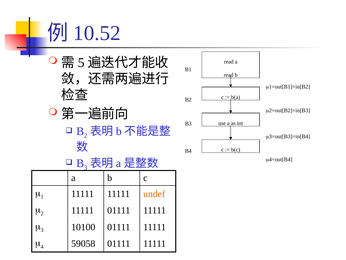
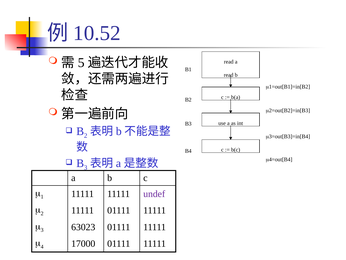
undef colour: orange -> purple (154, 194)
10100: 10100 -> 63023 (83, 227)
59058: 59058 -> 17000 (83, 243)
